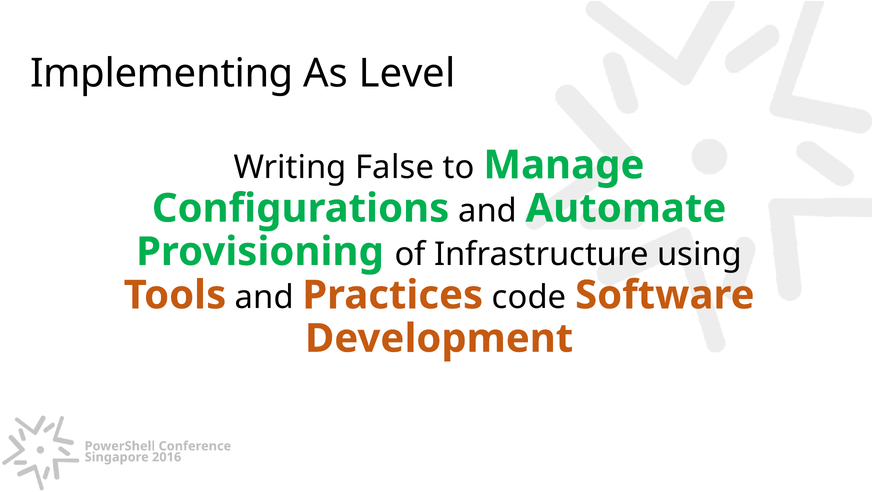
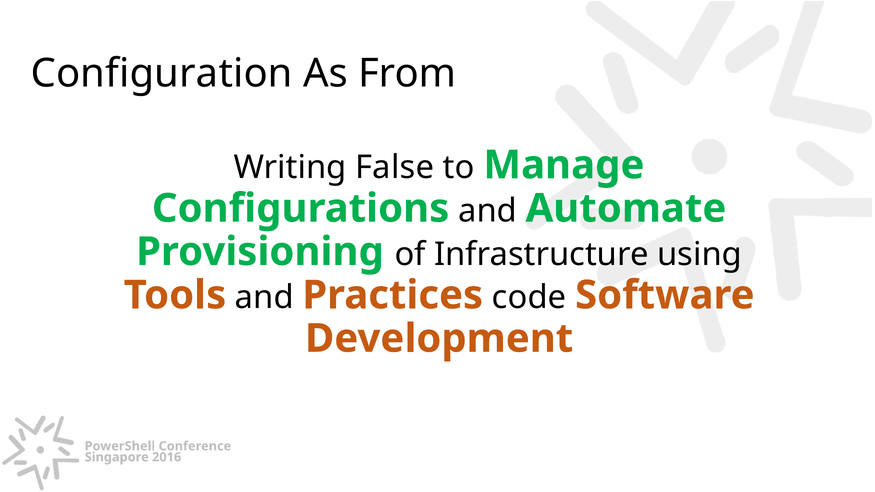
Implementing: Implementing -> Configuration (162, 74)
Level: Level -> From (407, 74)
